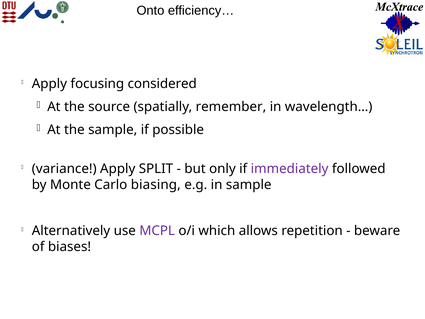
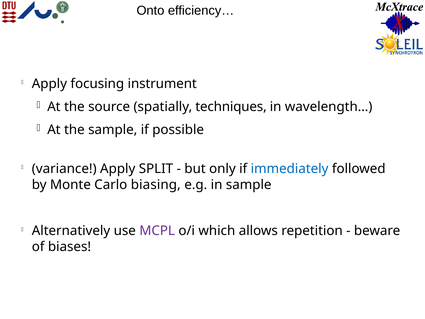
considered: considered -> instrument (162, 84)
remember: remember -> techniques (231, 107)
immediately colour: purple -> blue (290, 169)
